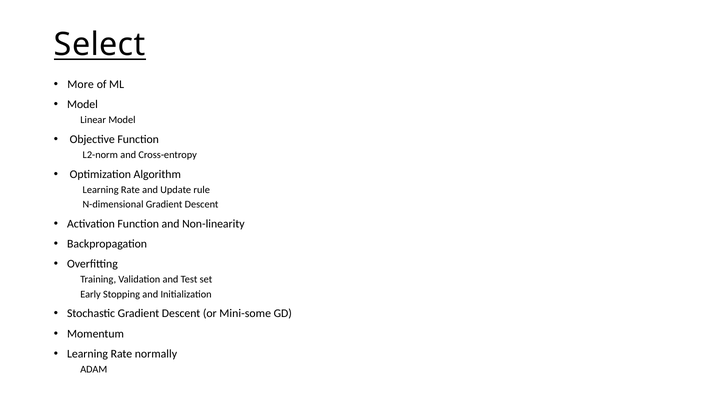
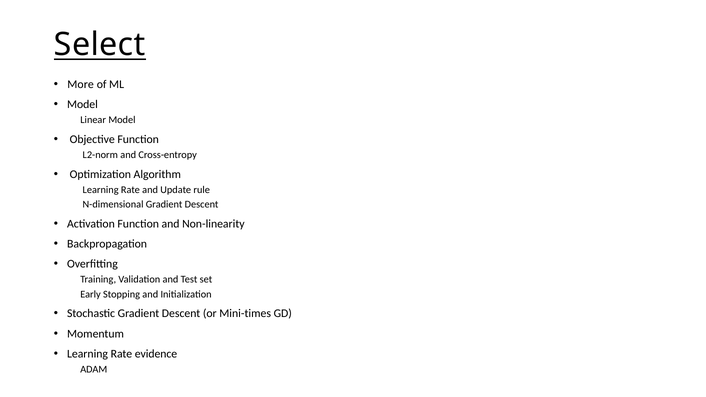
Mini-some: Mini-some -> Mini-times (245, 314)
normally: normally -> evidence (156, 354)
